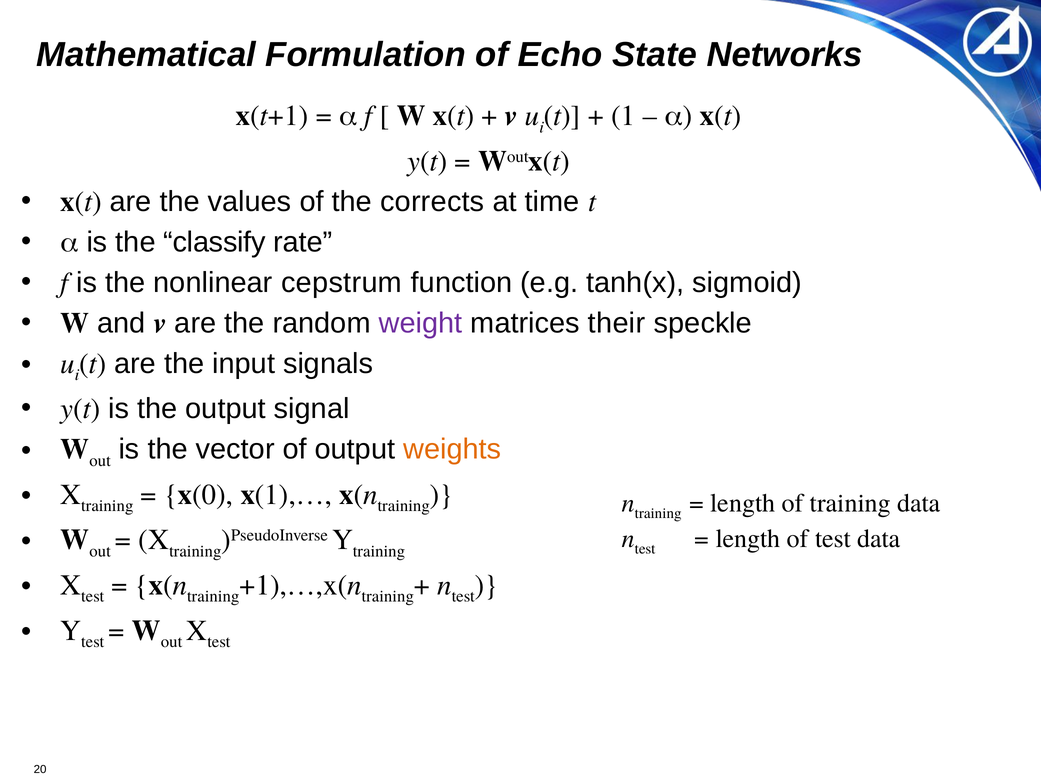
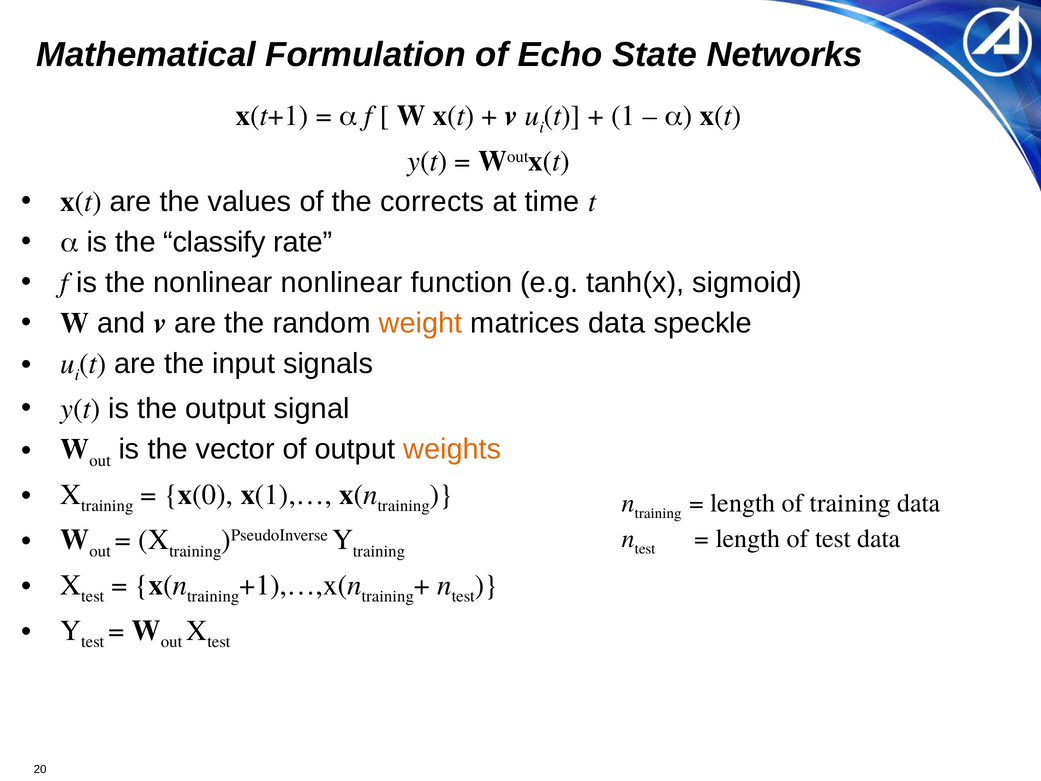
nonlinear cepstrum: cepstrum -> nonlinear (342, 283)
weight colour: purple -> orange (421, 323)
matrices their: their -> data (617, 323)
